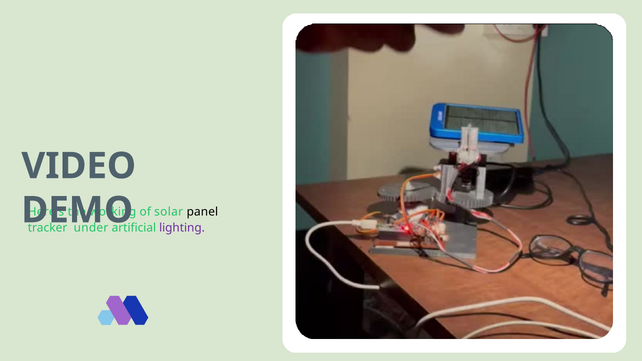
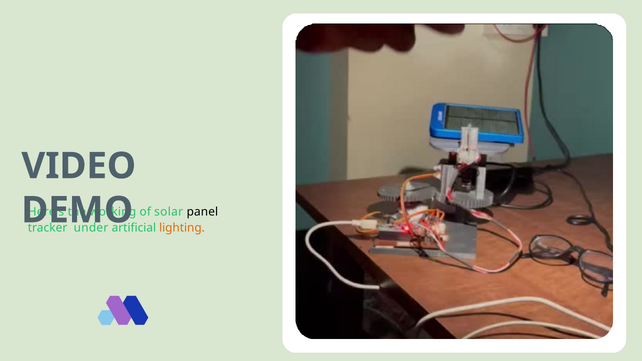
lighting colour: purple -> orange (182, 228)
